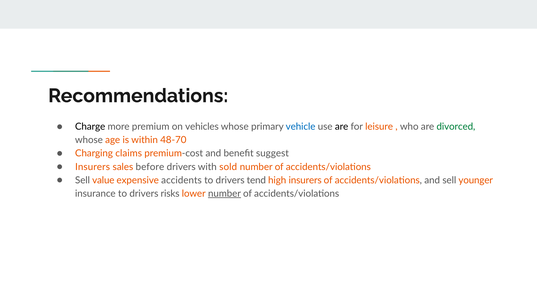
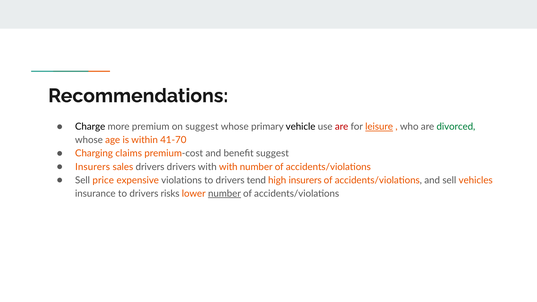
on vehicles: vehicles -> suggest (202, 127)
vehicle colour: blue -> black (301, 127)
are colour: black -> red (342, 127)
leisure underline: none -> present (379, 127)
48-70: 48-70 -> 41-70 (173, 140)
sales before: before -> drivers (150, 167)
with sold: sold -> with (228, 167)
value: value -> price (103, 180)
accidents: accidents -> violations (182, 180)
younger: younger -> vehicles (476, 180)
